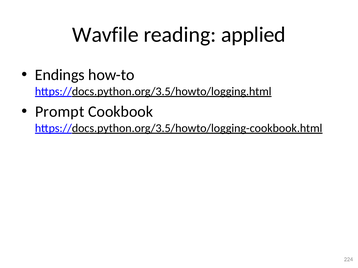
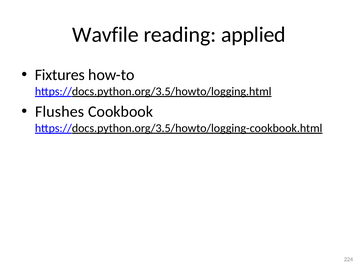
Endings: Endings -> Fixtures (60, 75)
Prompt: Prompt -> Flushes (60, 112)
